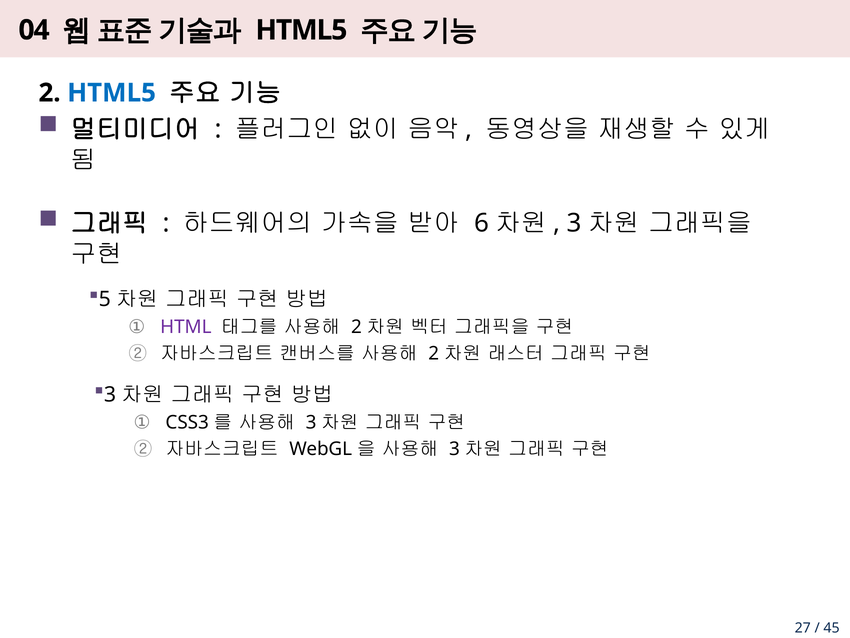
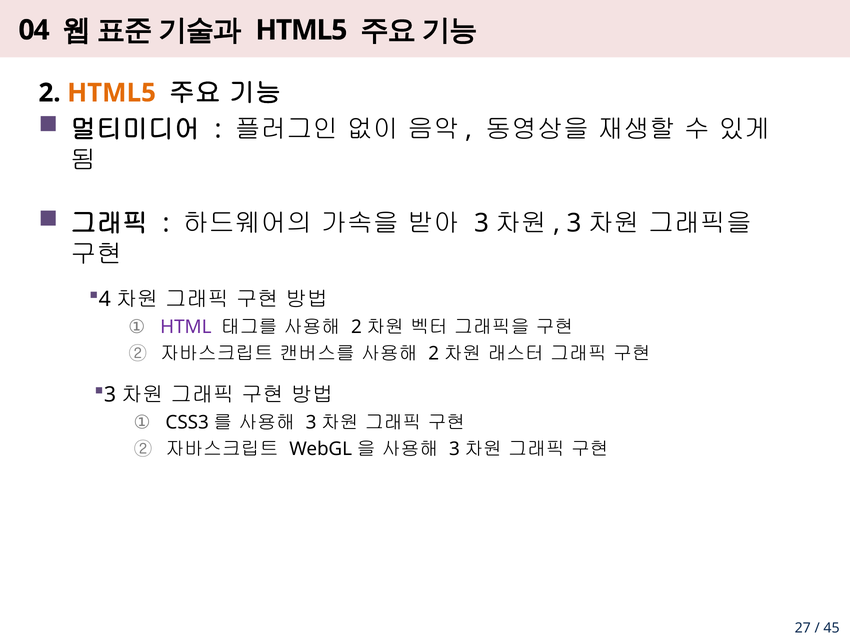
HTML5 colour: blue -> orange (112, 93)
6: 6 -> 3 (481, 223)
5: 5 -> 4 (105, 299)
